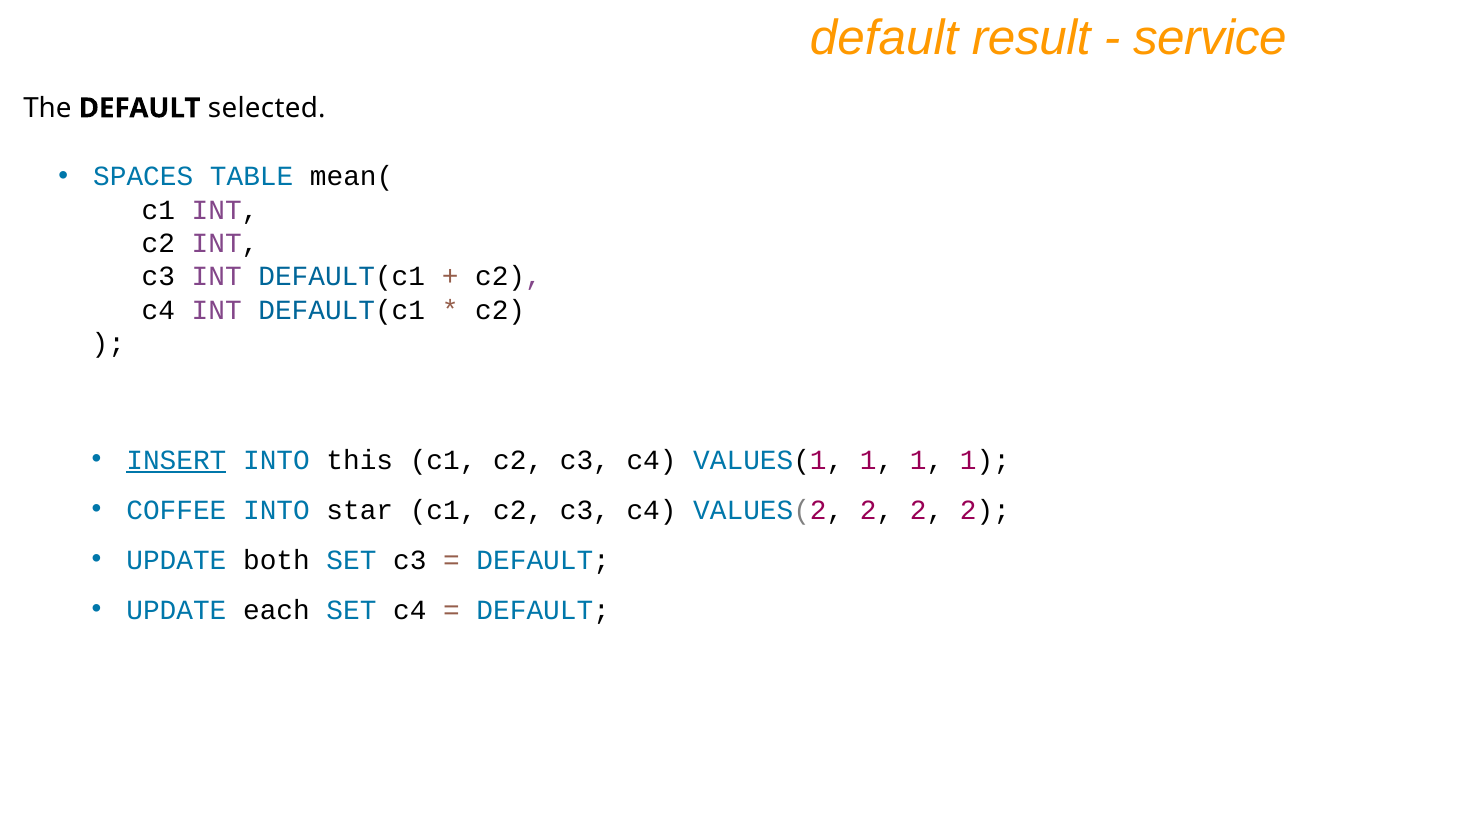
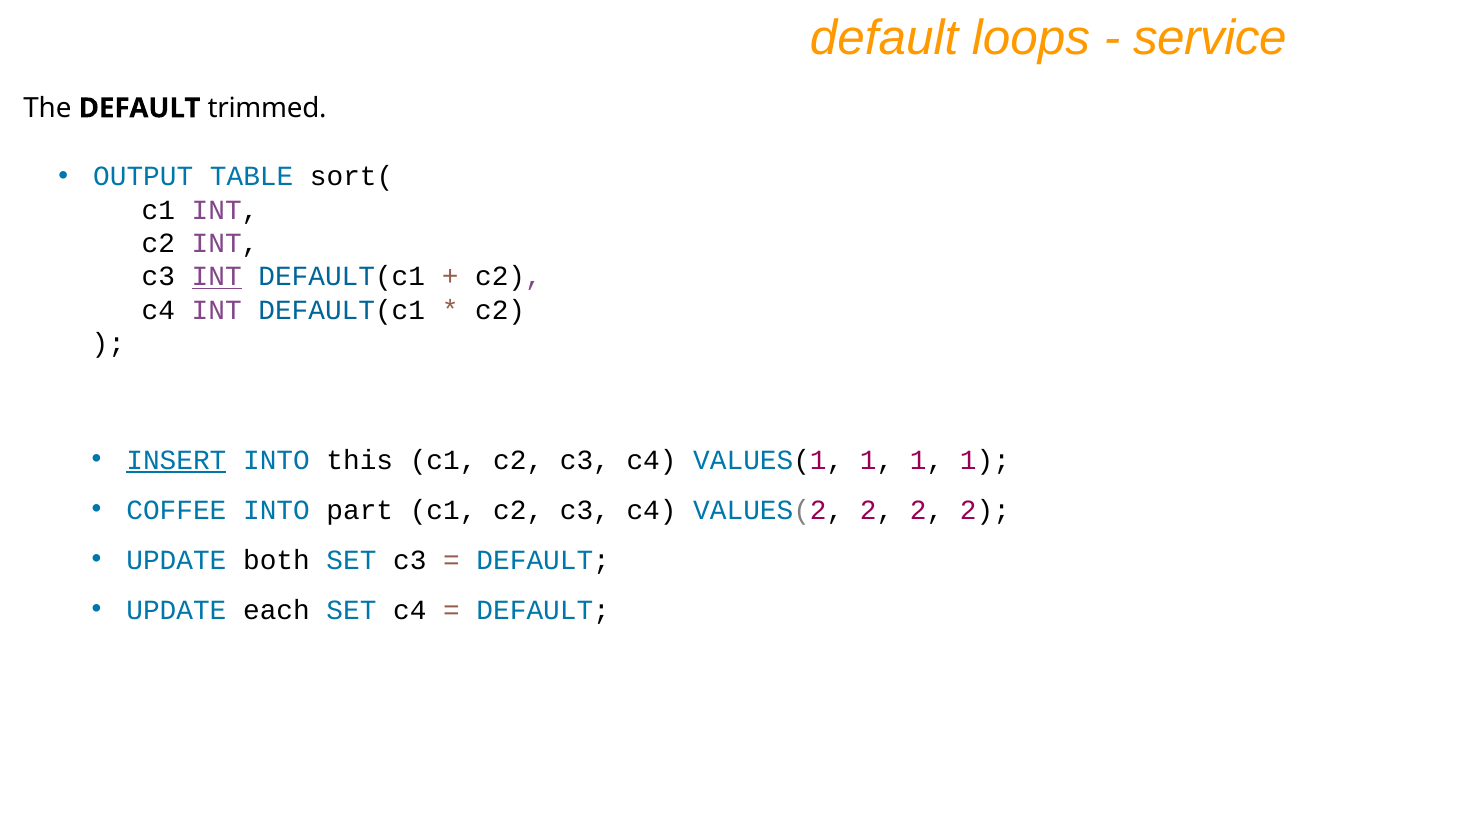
result: result -> loops (1031, 39)
selected: selected -> trimmed (267, 108)
SPACES: SPACES -> OUTPUT (143, 177)
mean(: mean( -> sort( (352, 177)
INT underline: none -> present (217, 277)
star: star -> part (360, 510)
